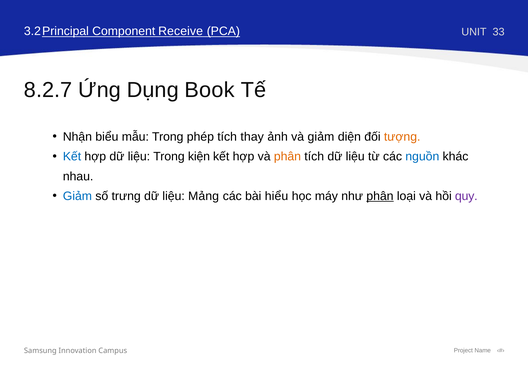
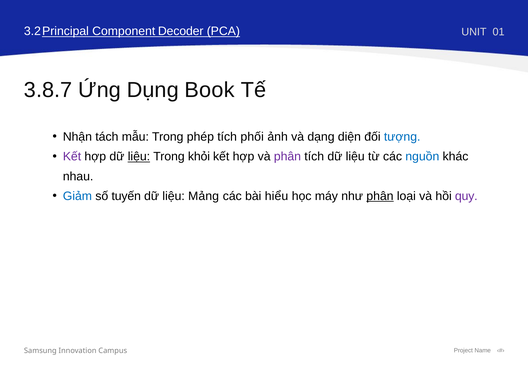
Receive: Receive -> Decoder (181, 31)
33: 33 -> 01 (499, 32)
8.2.7: 8.2.7 -> 3.8.7 (48, 90)
biểu: biểu -> tách (107, 137)
thay: thay -> phối (252, 137)
và giảm: giảm -> dạng (321, 137)
tượng colour: orange -> blue (402, 137)
Kết colour: blue -> purple (72, 157)
liệu underline: none -> present (139, 157)
kiện: kiện -> khỏi (199, 157)
phân colour: orange -> purple (287, 157)
trưng: trưng -> tuyến (126, 196)
